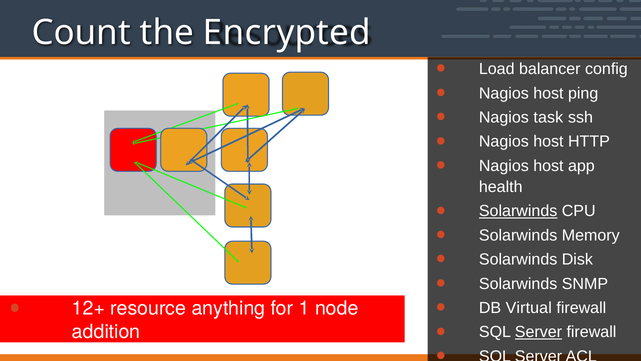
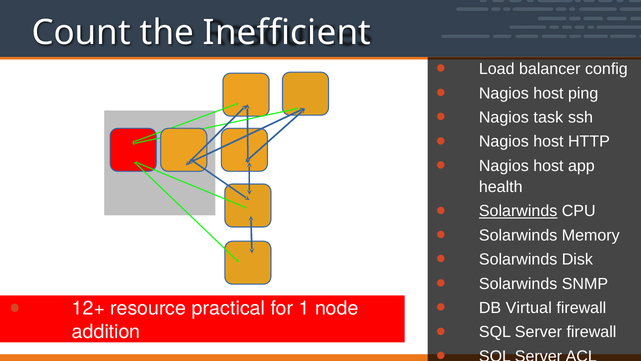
Encrypted: Encrypted -> Inefficient (287, 32)
anything: anything -> practical (228, 308)
Server underline: present -> none (538, 332)
